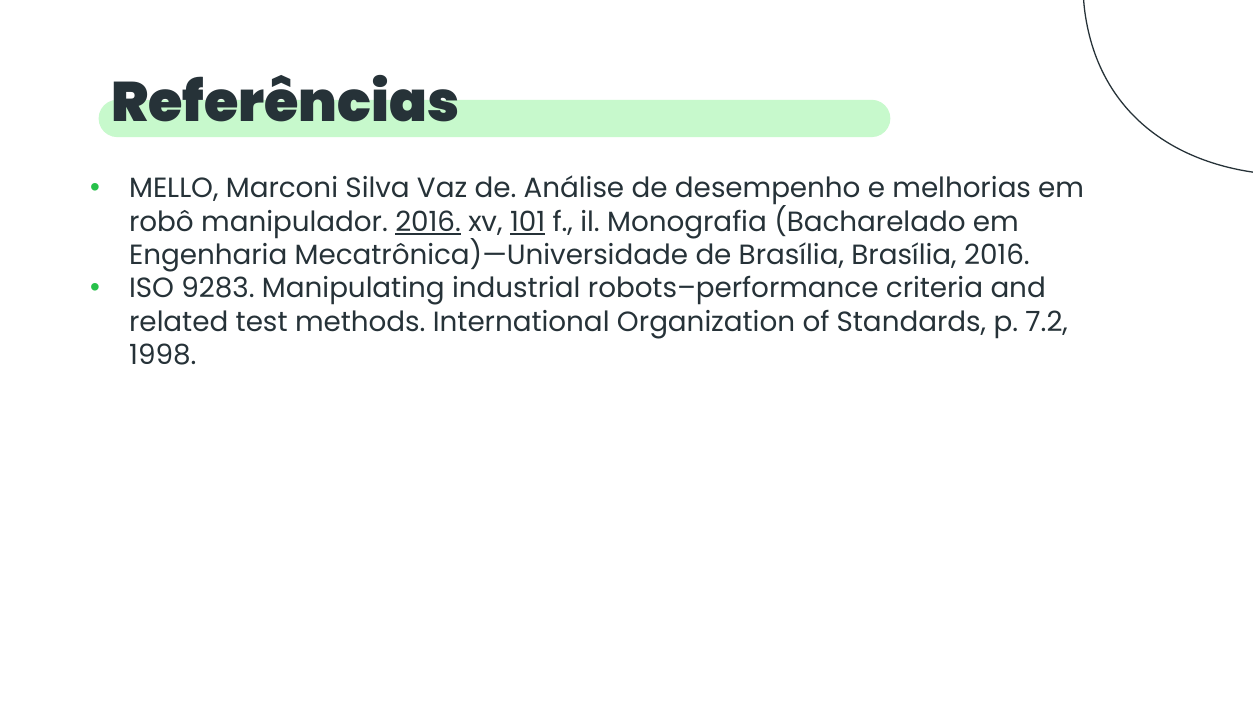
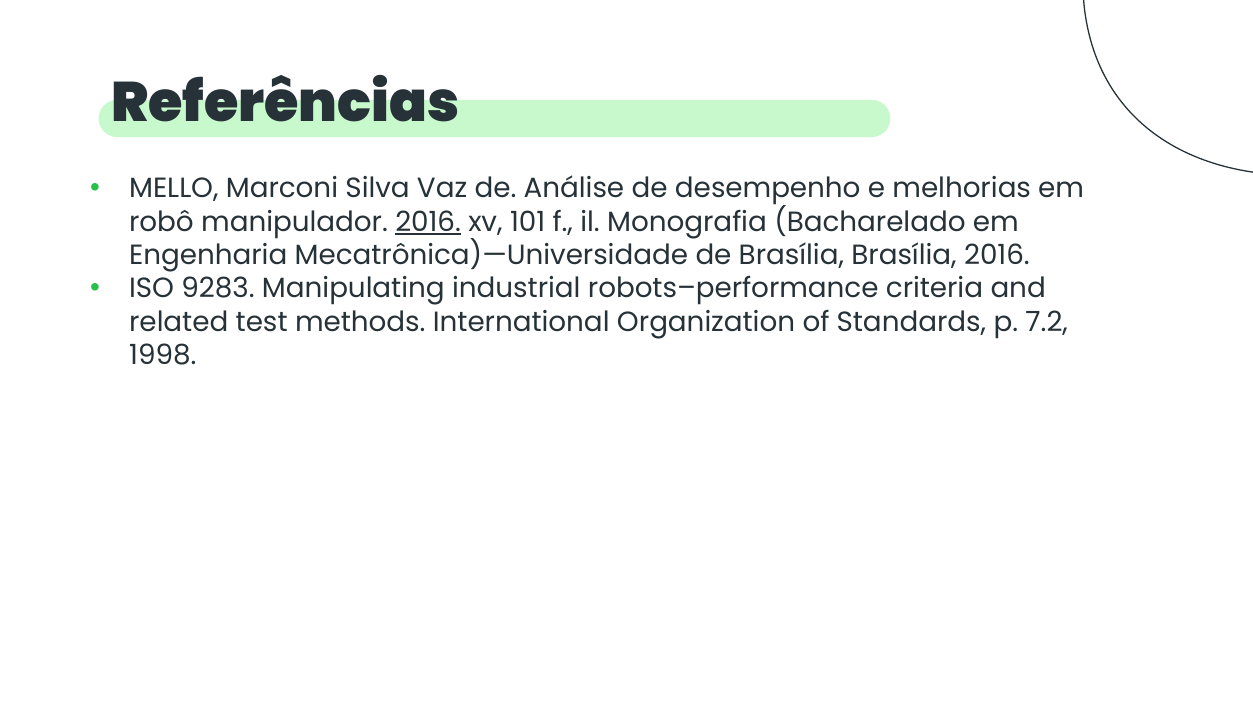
101 underline: present -> none (528, 222)
